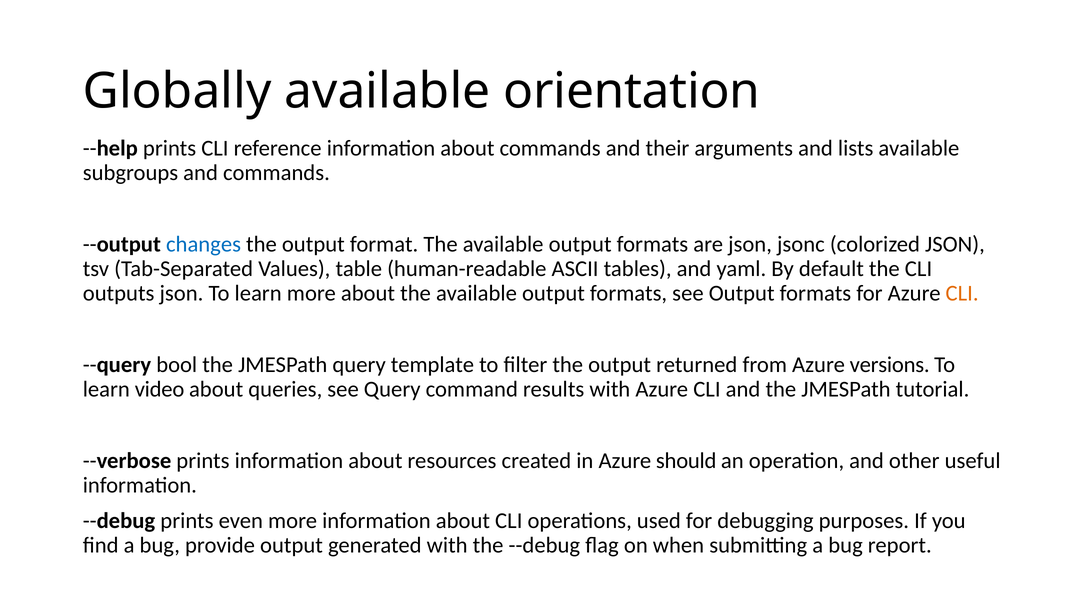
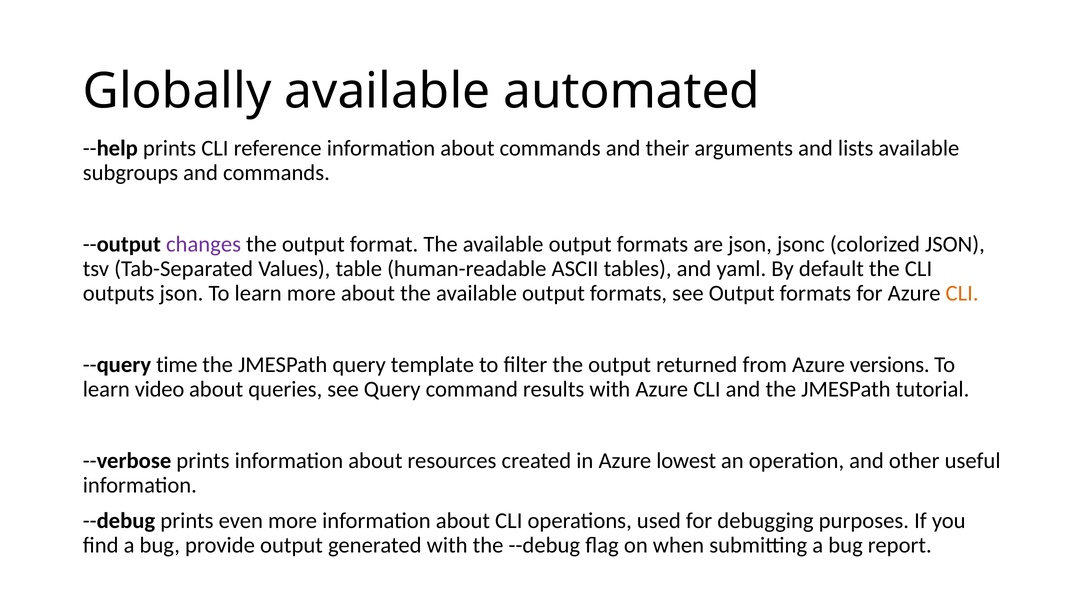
orientation: orientation -> automated (632, 91)
changes colour: blue -> purple (204, 244)
bool: bool -> time (177, 365)
should: should -> lowest (686, 461)
